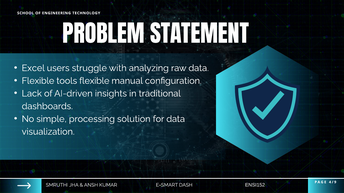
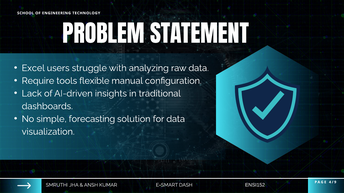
Flexible: Flexible -> Require (38, 81)
processing: processing -> forecasting (92, 119)
